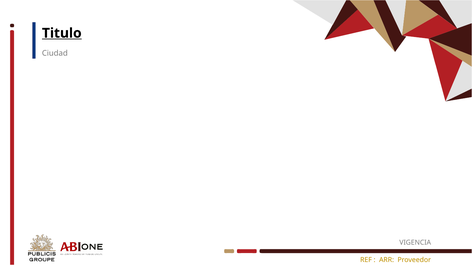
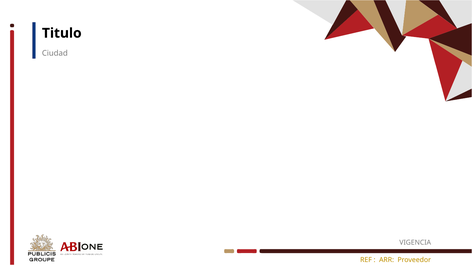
Titulo underline: present -> none (62, 33)
